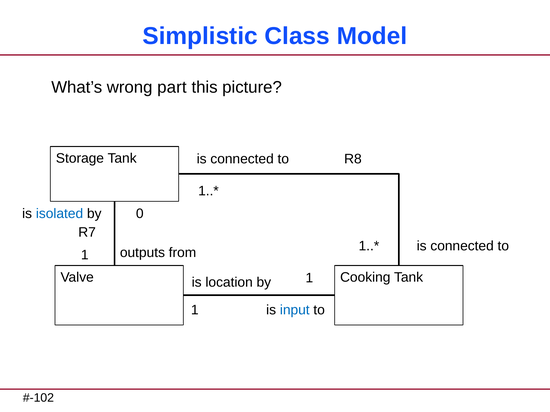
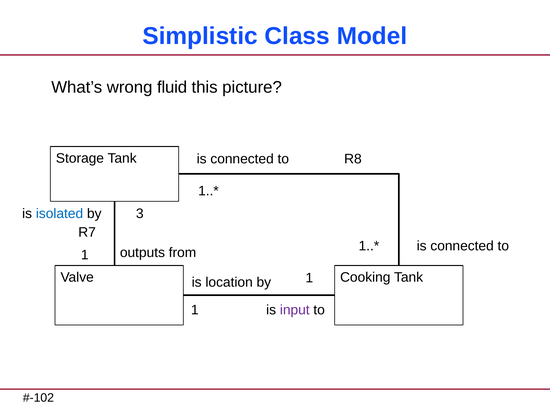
part: part -> fluid (172, 87)
0: 0 -> 3 (140, 214)
input colour: blue -> purple (295, 310)
